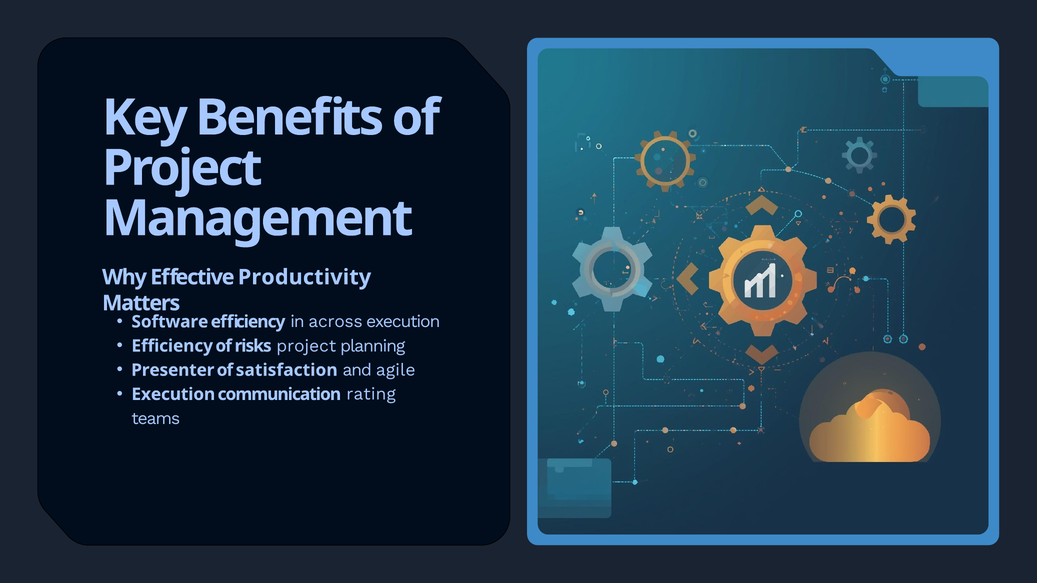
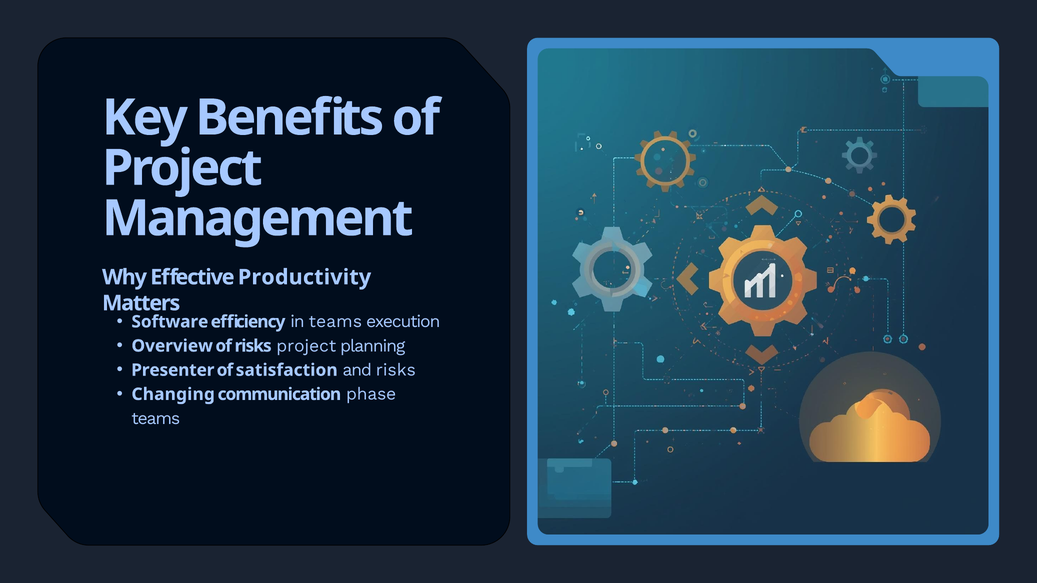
in across: across -> teams (335, 322)
Efficiency: Efficiency -> Overview (172, 346)
and agile: agile -> risks (396, 370)
Execution: Execution -> Changing (173, 394)
rating: rating -> phase (371, 394)
